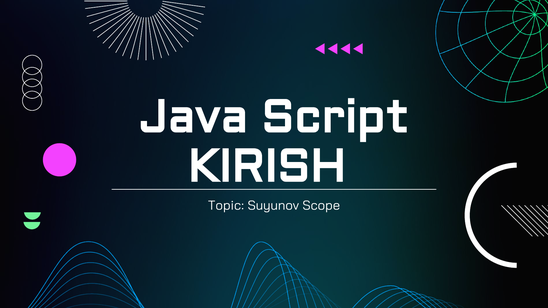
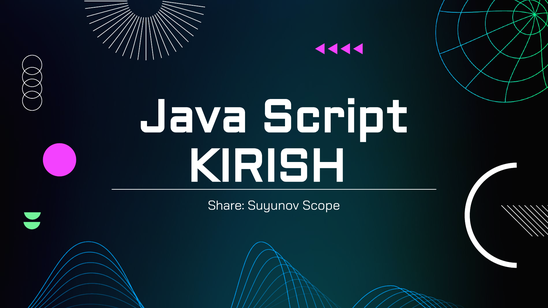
Topic: Topic -> Share (226, 206)
